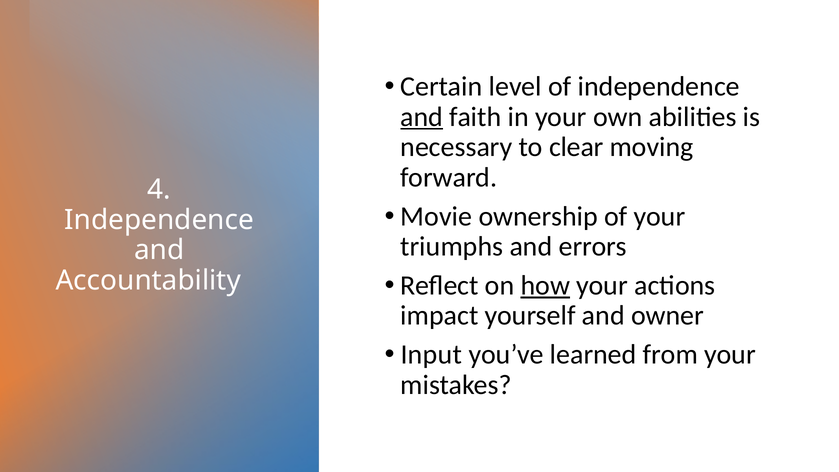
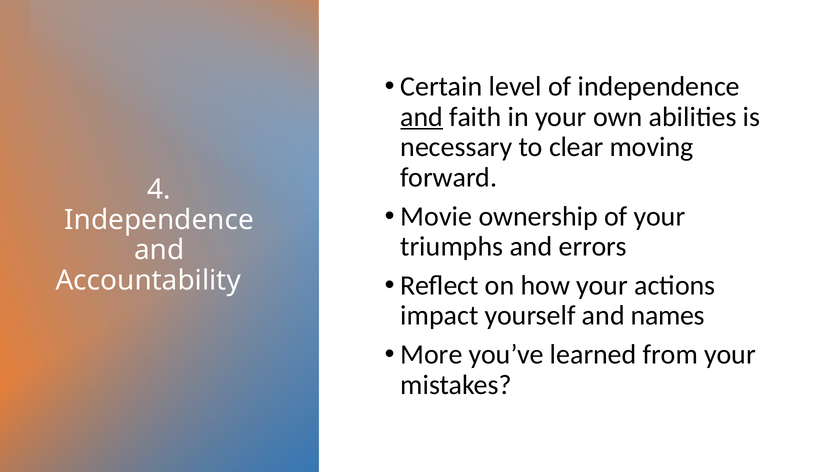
how underline: present -> none (545, 285)
owner: owner -> names (668, 316)
Input: Input -> More (431, 355)
